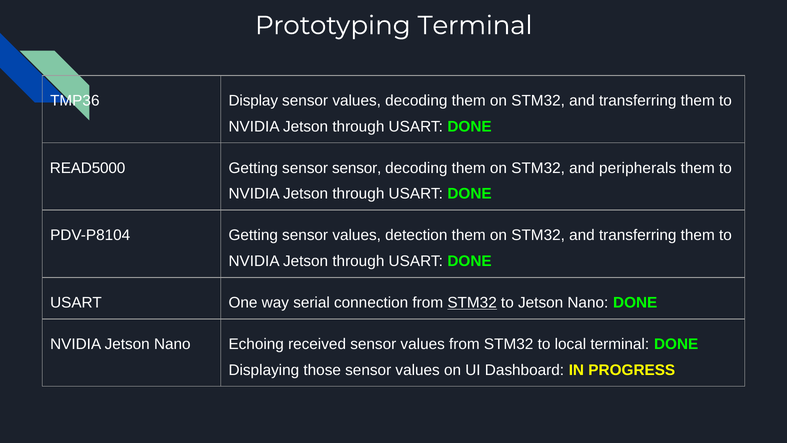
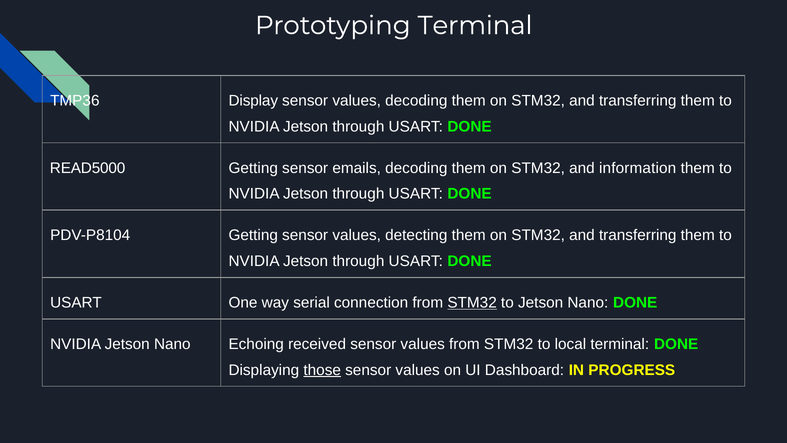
sensor sensor: sensor -> emails (357, 168)
peripherals: peripherals -> information (638, 168)
detection: detection -> detecting (416, 235)
those underline: none -> present (322, 370)
